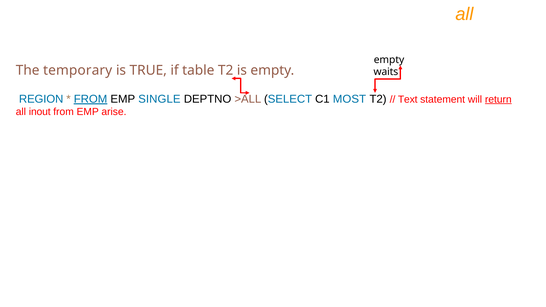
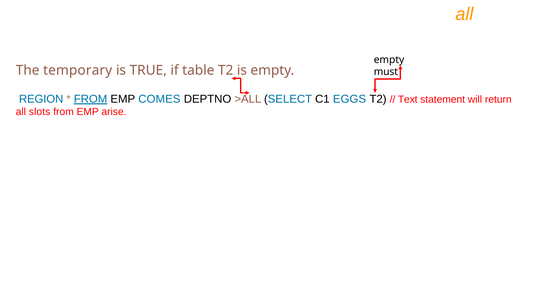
waits: waits -> must (386, 72)
SINGLE: SINGLE -> COMES (159, 99)
MOST: MOST -> EGGS (349, 99)
return underline: present -> none (498, 99)
inout: inout -> slots (40, 112)
